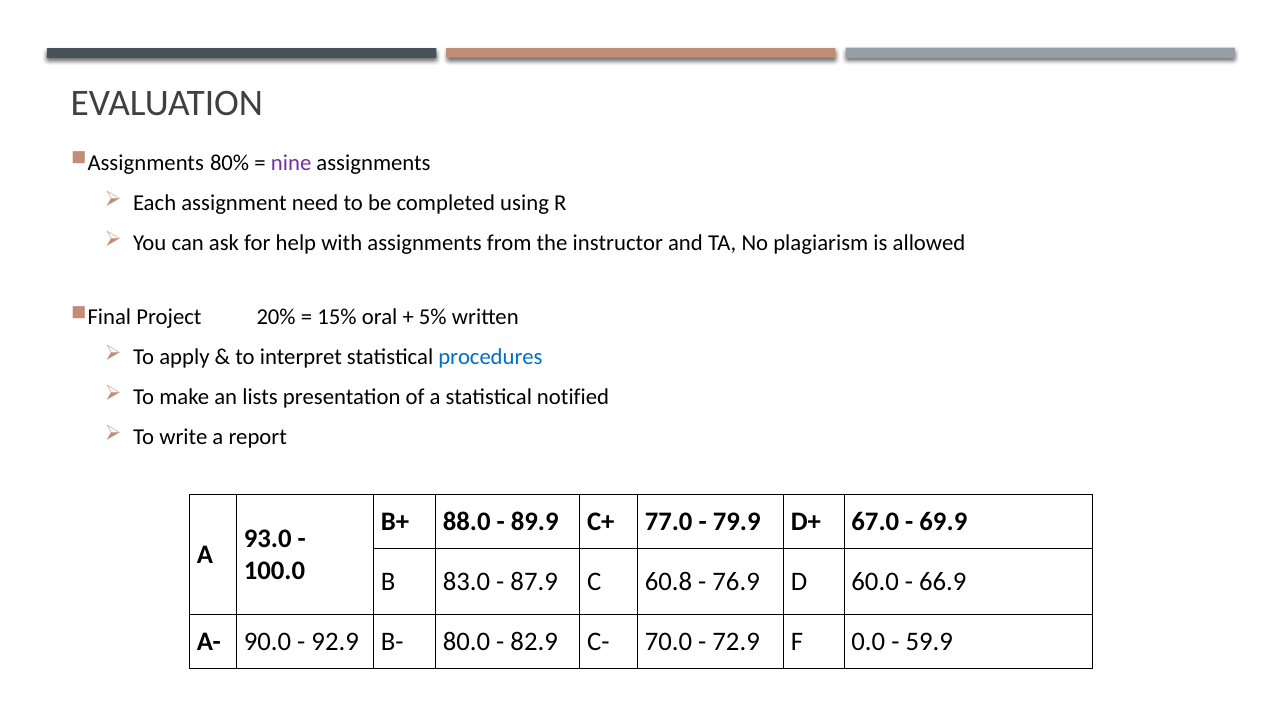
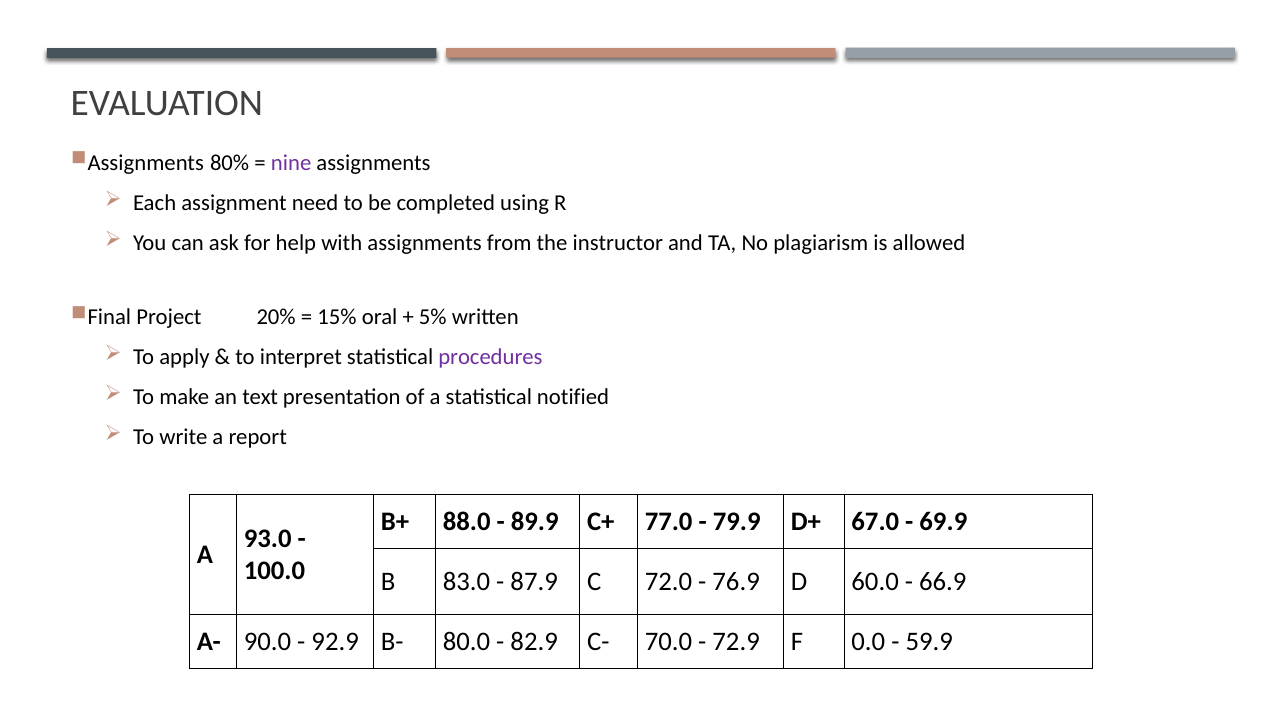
procedures colour: blue -> purple (490, 357)
lists: lists -> text (260, 397)
60.8: 60.8 -> 72.0 (668, 582)
